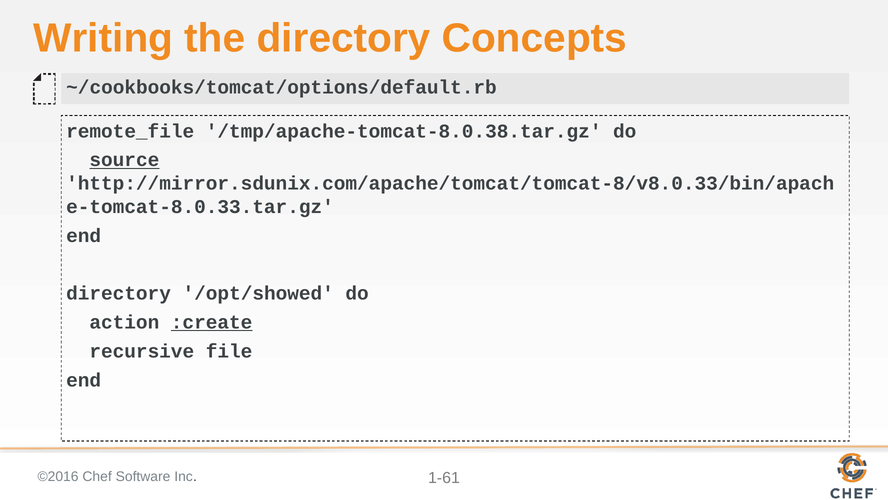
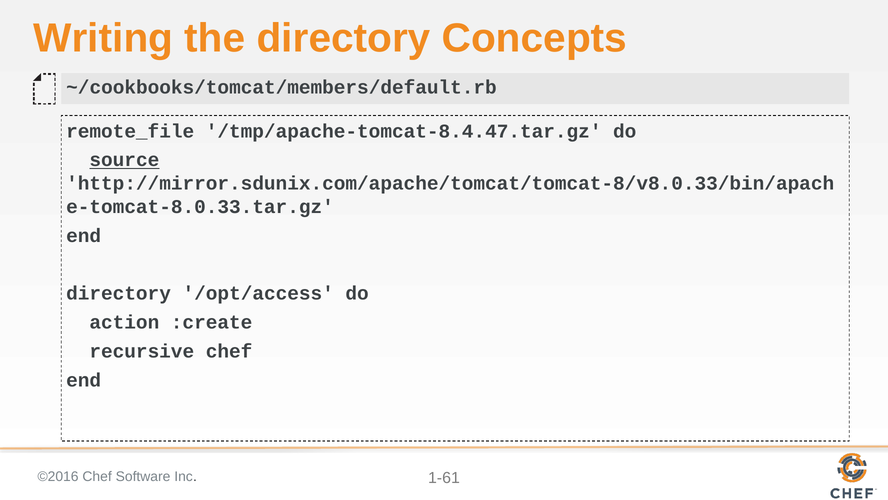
~/cookbooks/tomcat/options/default.rb: ~/cookbooks/tomcat/options/default.rb -> ~/cookbooks/tomcat/members/default.rb (281, 87)
/tmp/apache-tomcat-8.0.38.tar.gz: /tmp/apache-tomcat-8.0.38.tar.gz -> /tmp/apache-tomcat-8.4.47.tar.gz (404, 131)
/opt/showed: /opt/showed -> /opt/access (258, 293)
:create underline: present -> none (212, 322)
recursive file: file -> chef (229, 351)
